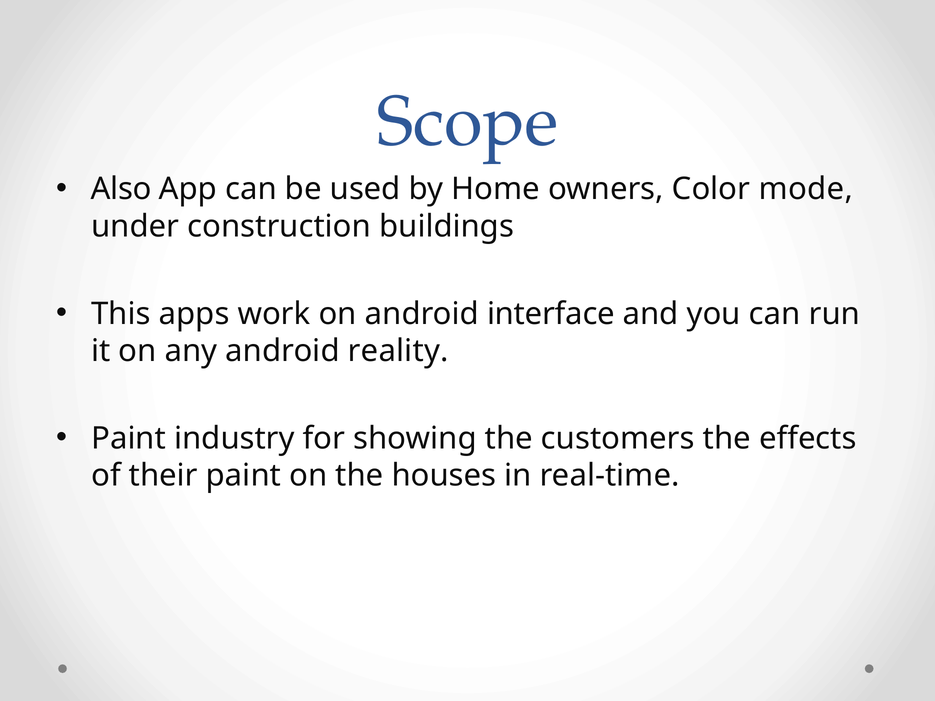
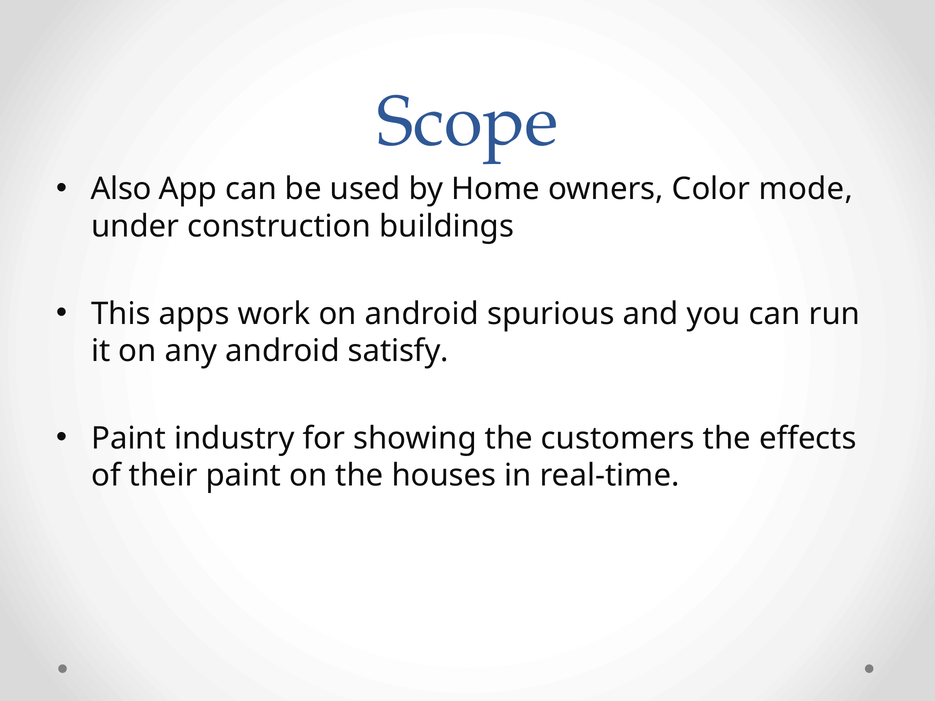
interface: interface -> spurious (551, 314)
reality: reality -> satisfy (398, 351)
